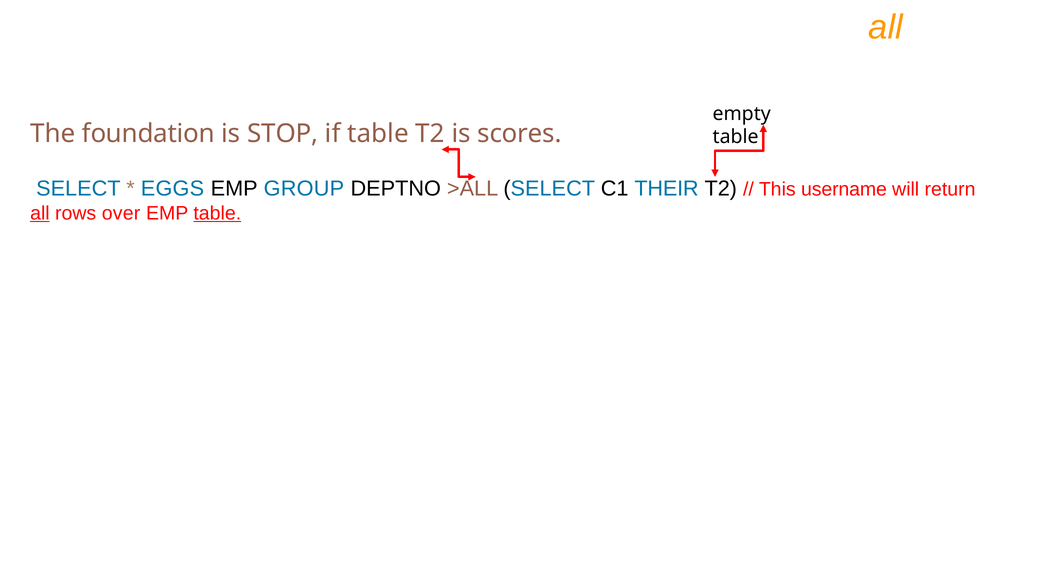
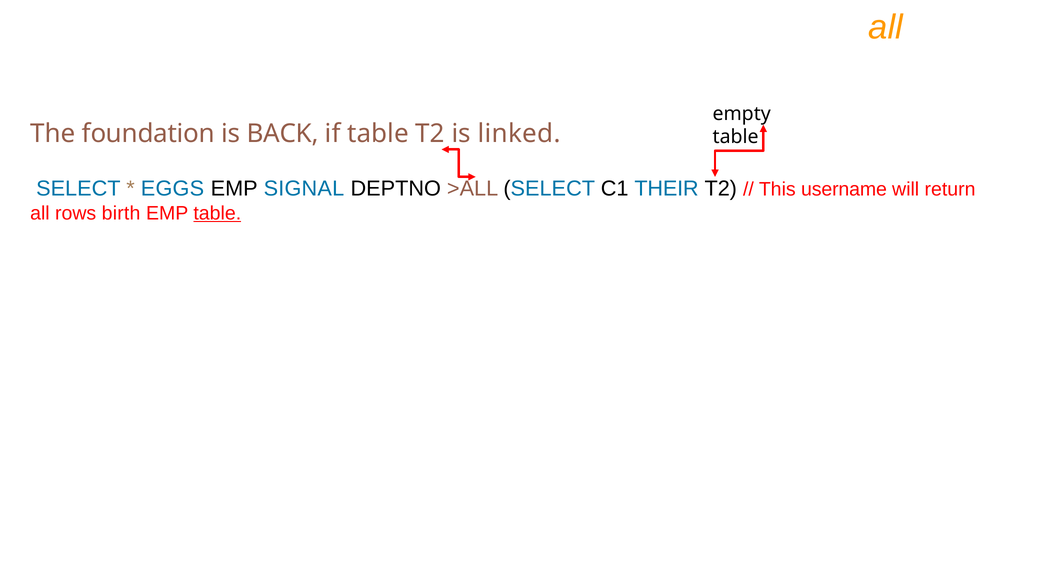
STOP: STOP -> BACK (283, 134)
scores: scores -> linked (519, 134)
GROUP: GROUP -> SIGNAL (304, 189)
all underline: present -> none (40, 213)
over: over -> birth (121, 213)
